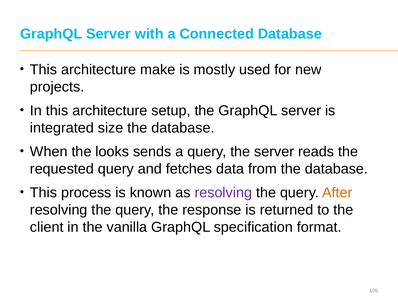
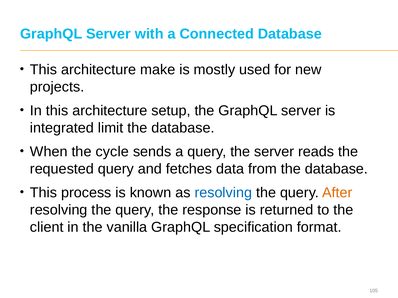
size: size -> limit (111, 128)
looks: looks -> cycle (112, 152)
resolving colour: purple -> blue (223, 193)
